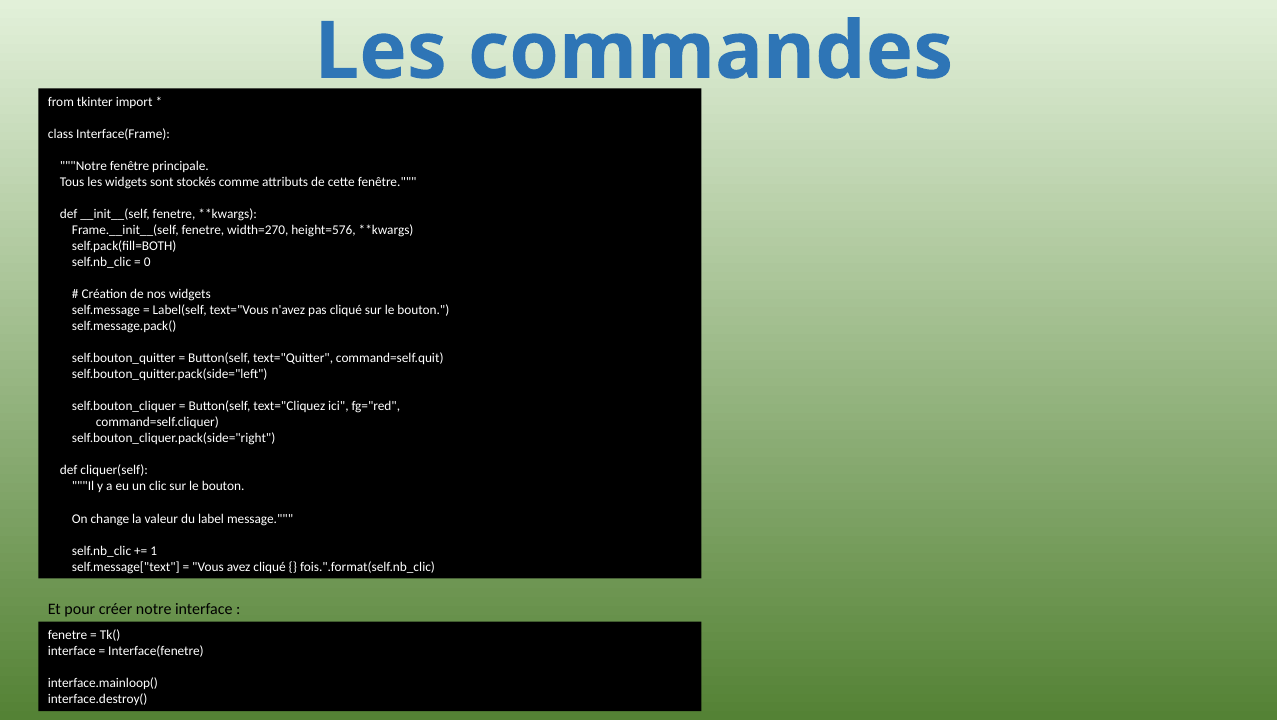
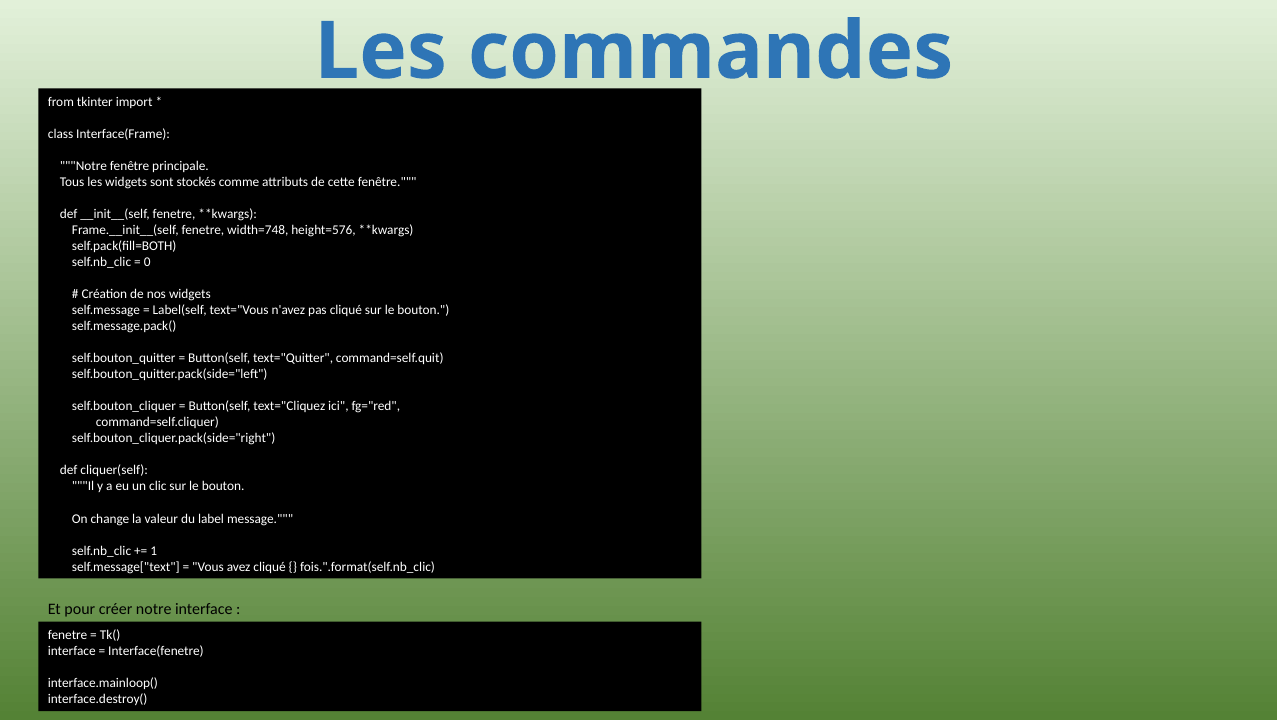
width=270: width=270 -> width=748 (258, 230)
